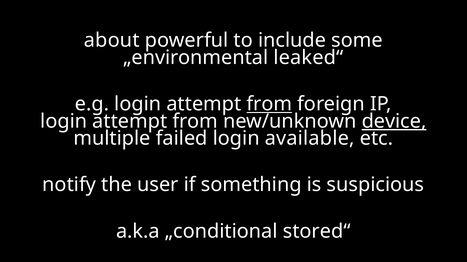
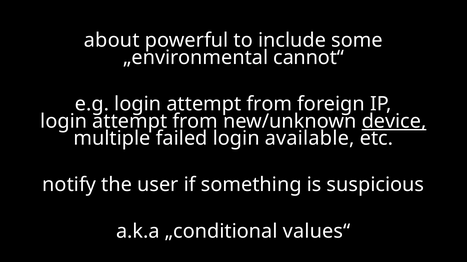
leaked“: leaked“ -> cannot“ (309, 58)
from underline: present -> none (269, 104)
stored“: stored“ -> values“ (317, 232)
